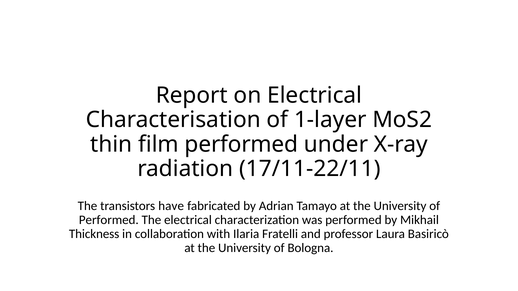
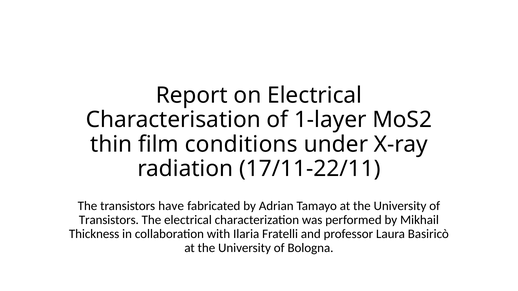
film performed: performed -> conditions (241, 144)
Performed: Performed -> Transistors (109, 220)
